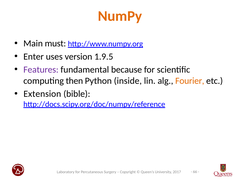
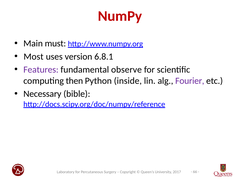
NumPy colour: orange -> red (120, 16)
Enter: Enter -> Most (34, 57)
1.9.5: 1.9.5 -> 6.8.1 (104, 57)
because: because -> observe (126, 70)
Fourier colour: orange -> purple (190, 81)
Extension: Extension -> Necessary (42, 94)
